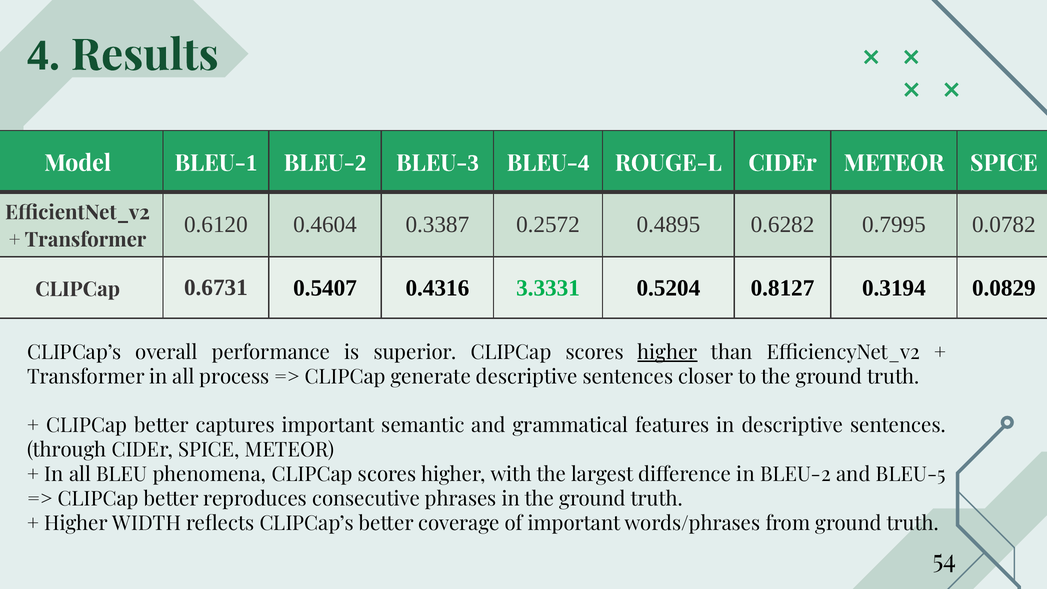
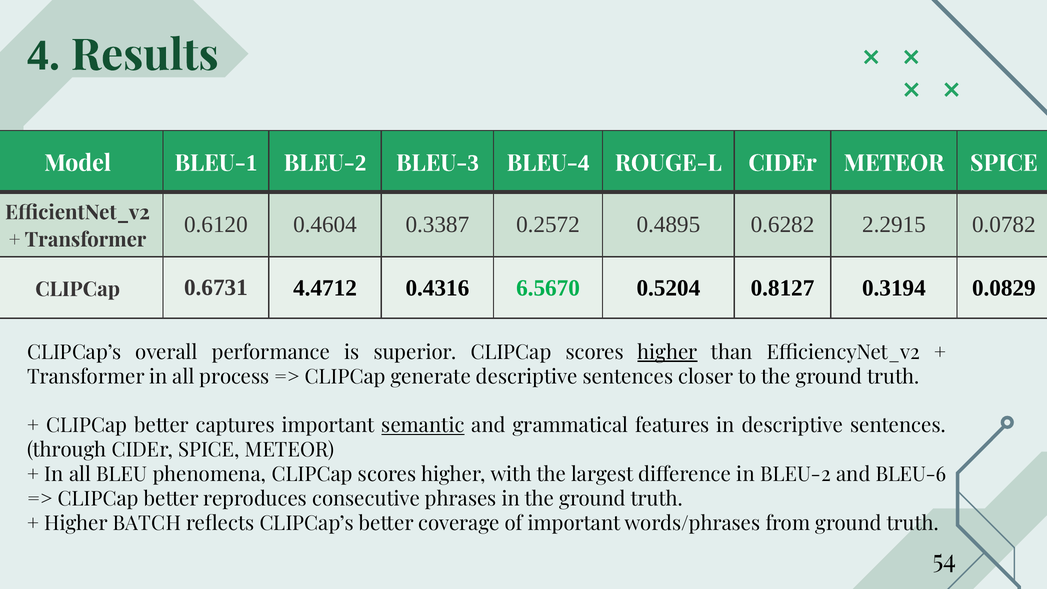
0.7995: 0.7995 -> 2.2915 (894, 225)
0.5407: 0.5407 -> 4.4712 (325, 288)
3.3331: 3.3331 -> 6.5670 (548, 288)
semantic underline: none -> present (423, 426)
BLEU-5: BLEU-5 -> BLEU-6 (911, 475)
WIDTH: WIDTH -> BATCH (147, 523)
